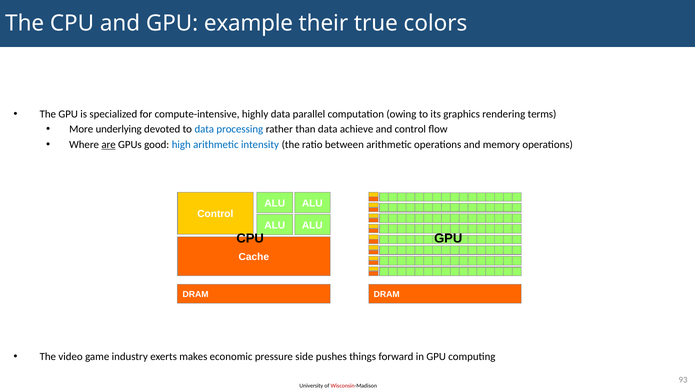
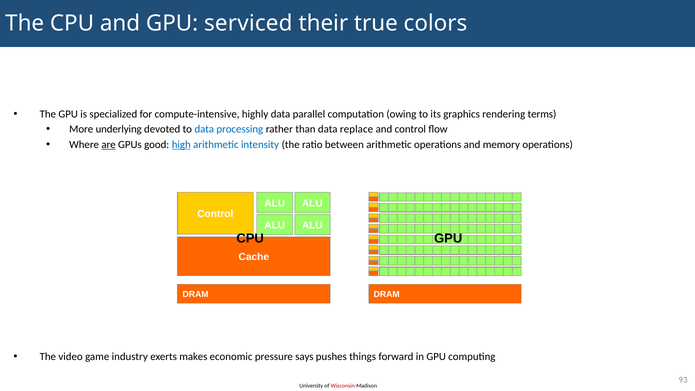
example: example -> serviced (248, 23)
achieve: achieve -> replace (357, 129)
high underline: none -> present (181, 145)
side: side -> says (304, 357)
